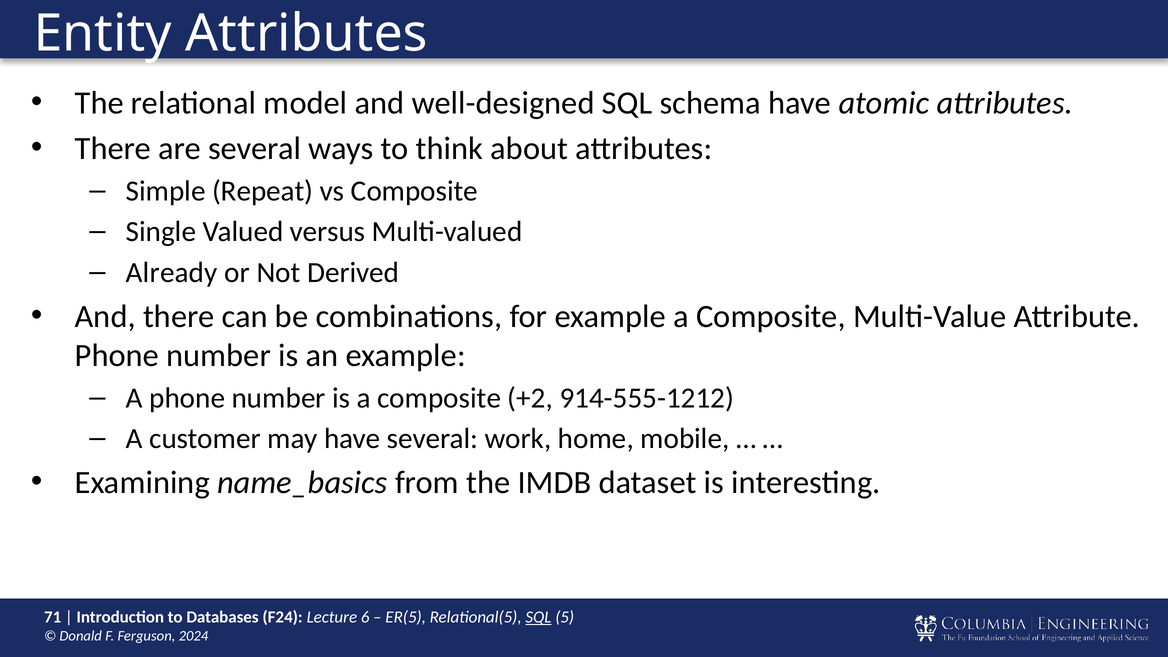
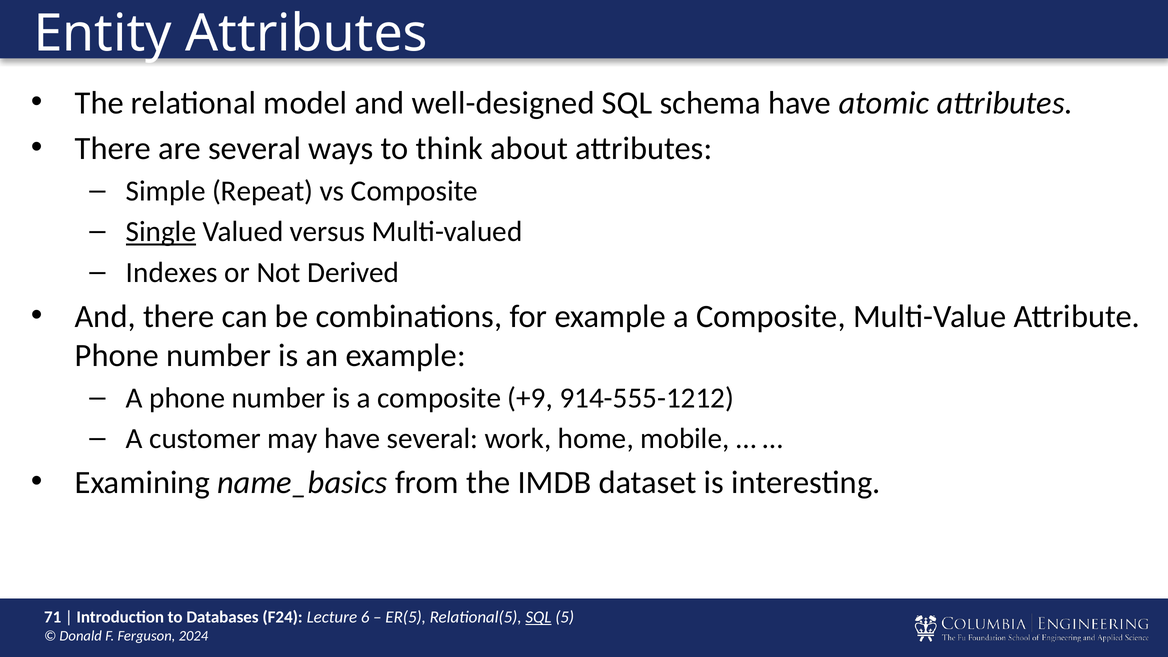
Single underline: none -> present (161, 232)
Already: Already -> Indexes (172, 273)
+2: +2 -> +9 (530, 398)
